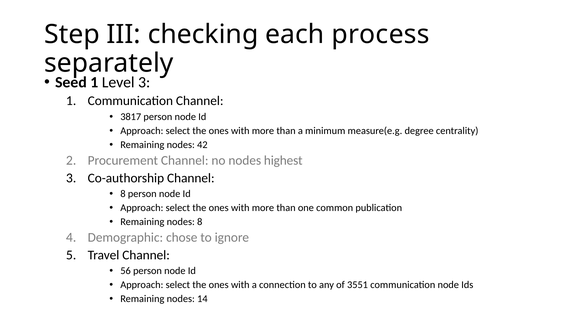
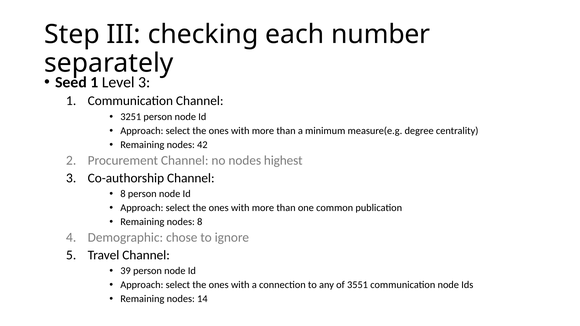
process: process -> number (381, 34)
3817: 3817 -> 3251 (131, 117)
56: 56 -> 39 (126, 271)
